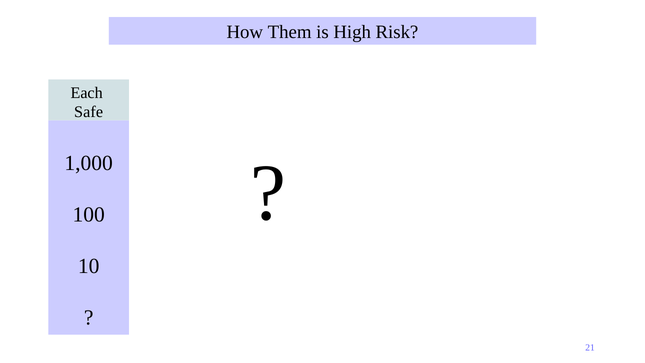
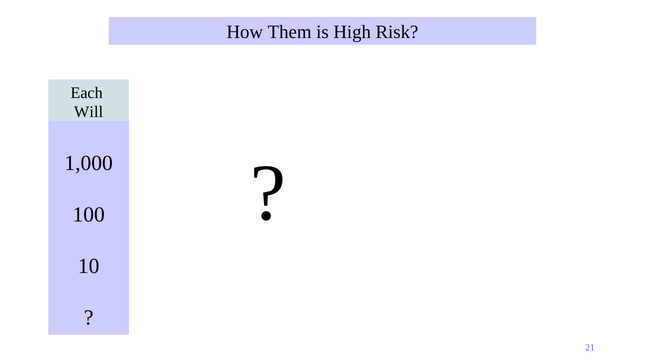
Safe: Safe -> Will (89, 112)
